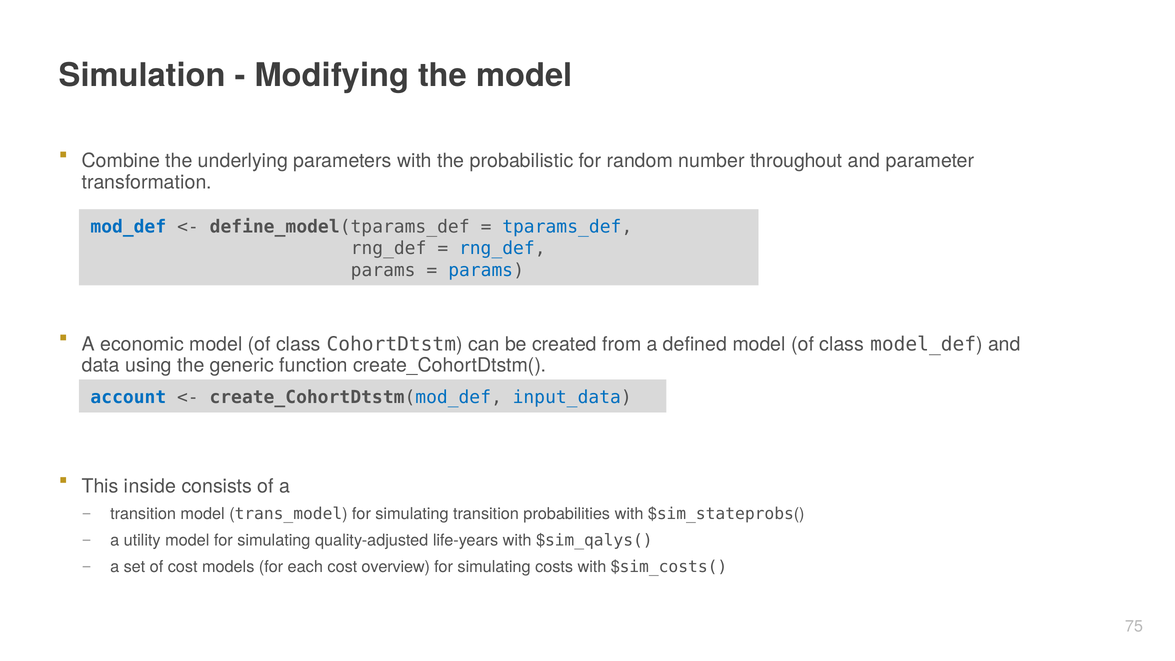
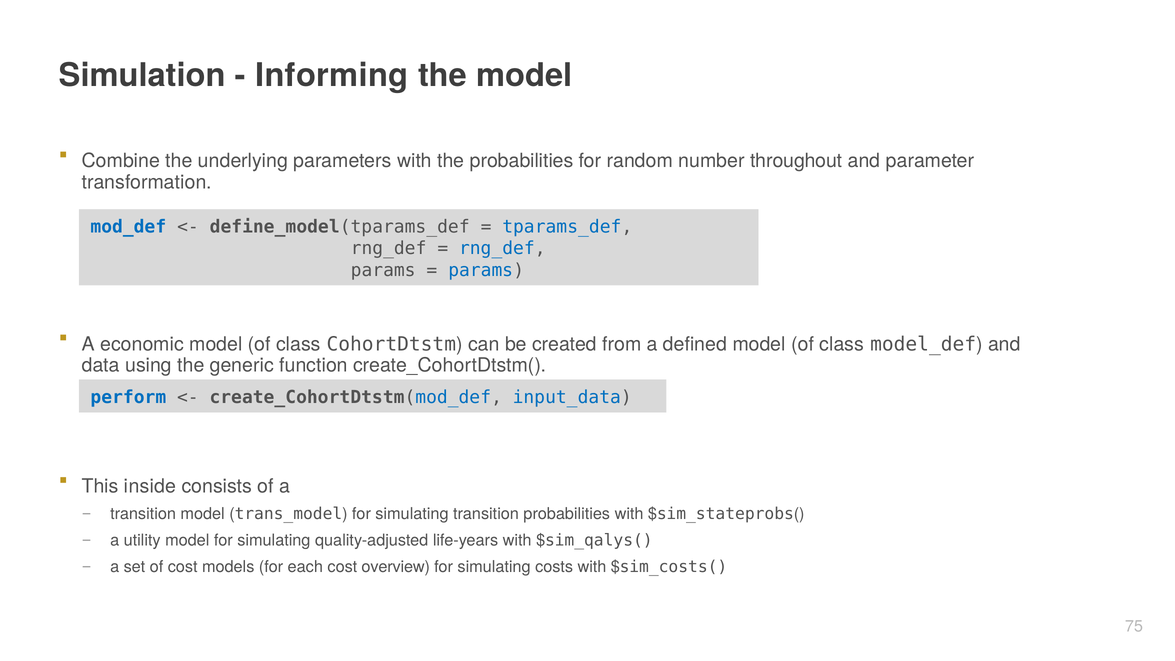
Modifying: Modifying -> Informing (332, 76)
the probabilistic: probabilistic -> probabilities (522, 161)
account: account -> perform (128, 397)
